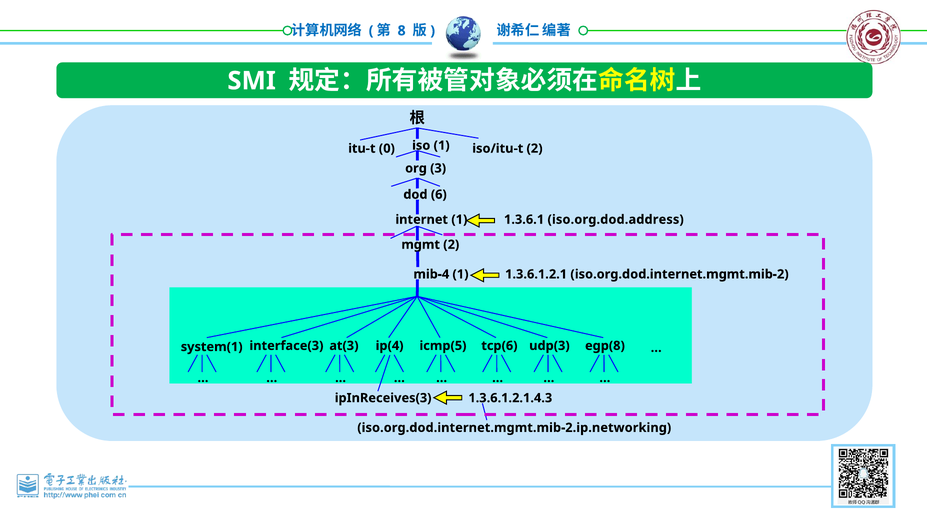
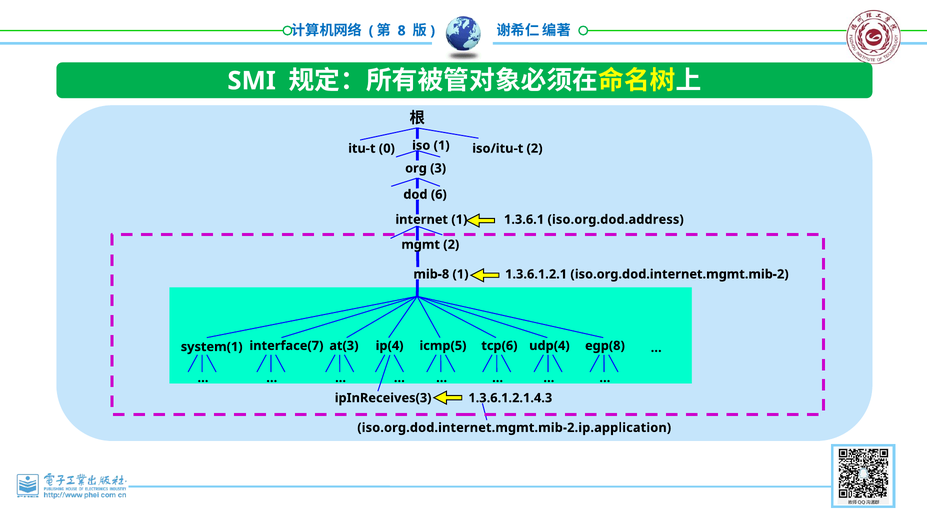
mib-4: mib-4 -> mib-8 (431, 274)
interface(3: interface(3 -> interface(7 (286, 346)
udp(3: udp(3 -> udp(4 (549, 346)
iso.org.dod.internet.mgmt.mib-2.ip.networking: iso.org.dod.internet.mgmt.mib-2.ip.networking -> iso.org.dod.internet.mgmt.mib-2.ip.application (514, 428)
